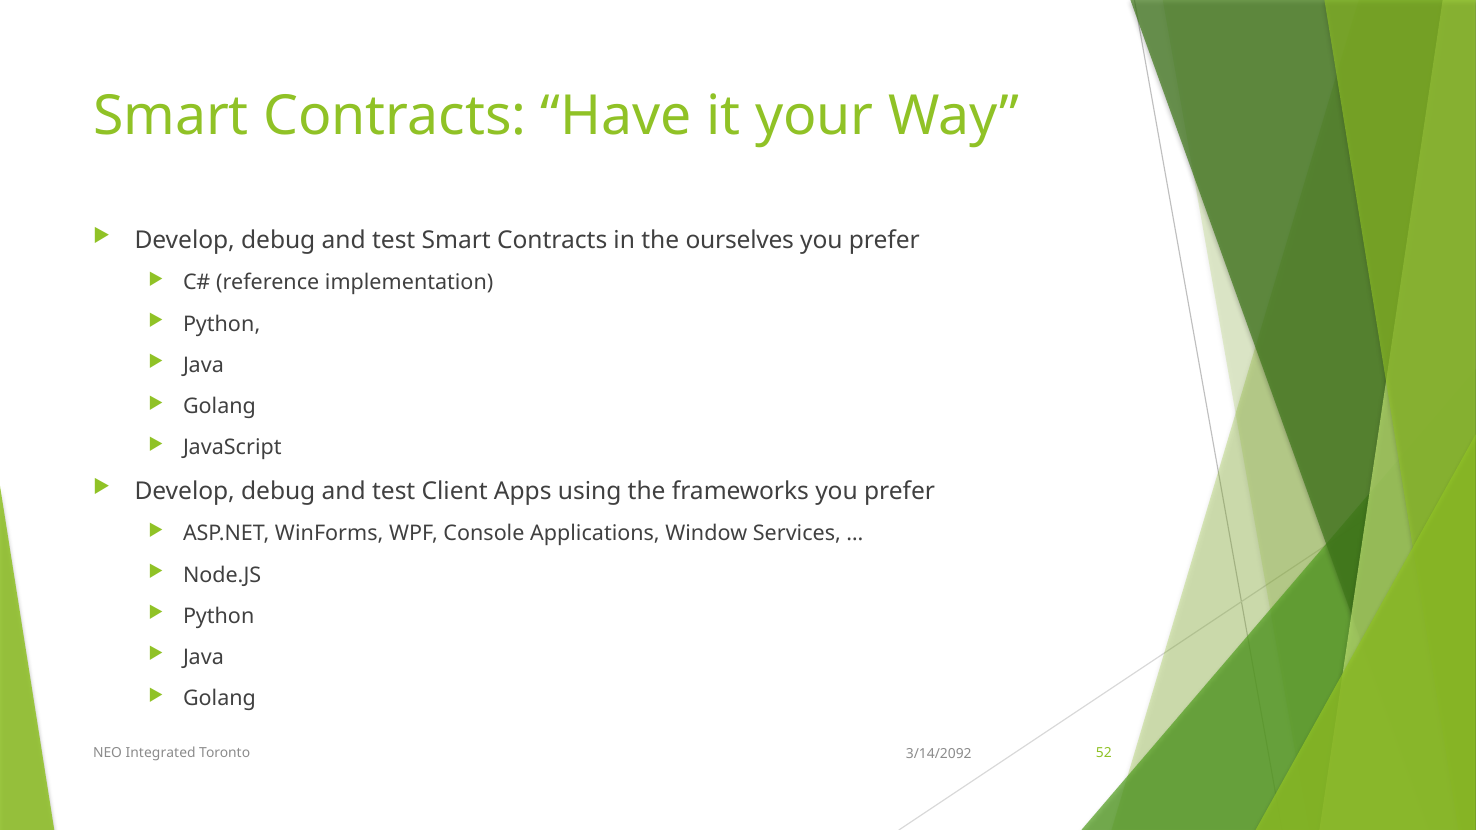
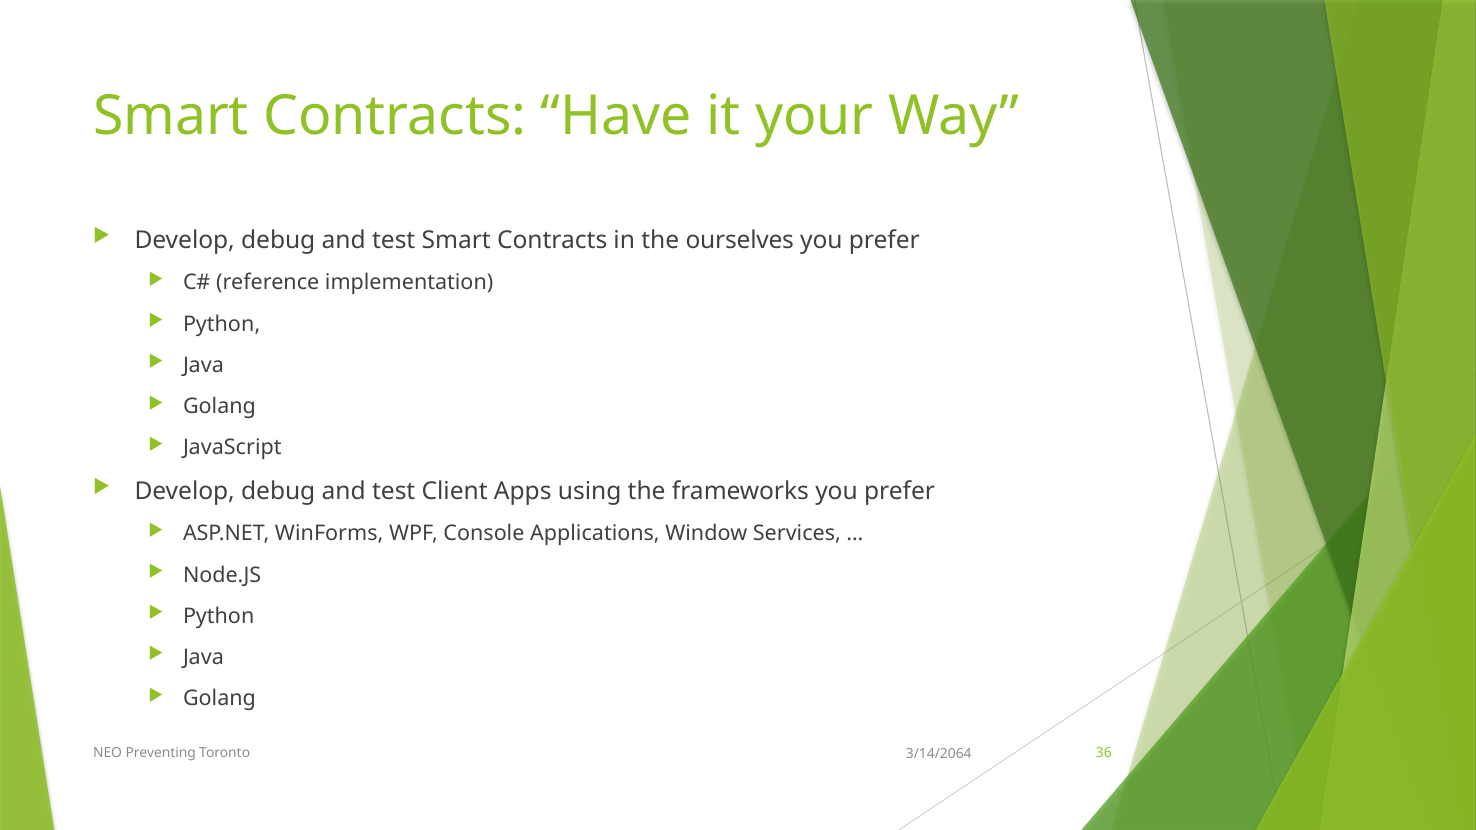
Integrated: Integrated -> Preventing (161, 753)
52: 52 -> 36 (1104, 753)
3/14/2092: 3/14/2092 -> 3/14/2064 (939, 754)
